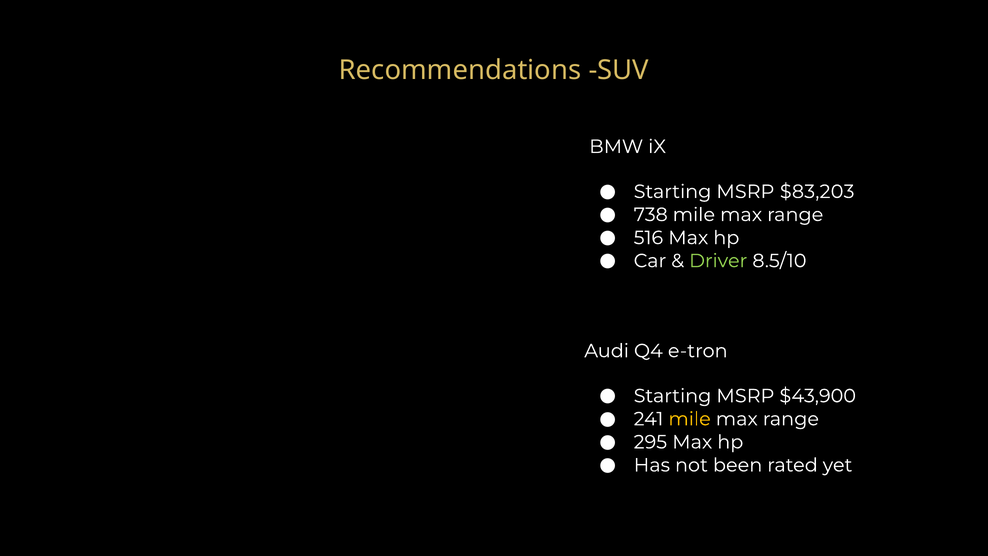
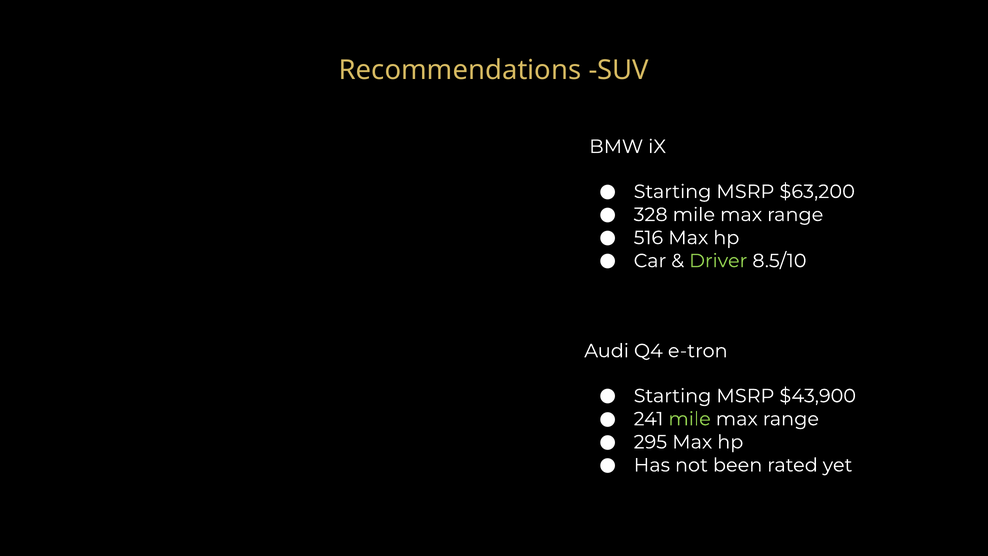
$83,203: $83,203 -> $63,200 (817, 192)
738: 738 -> 328 (651, 215)
mile colour: yellow -> light green (690, 419)
